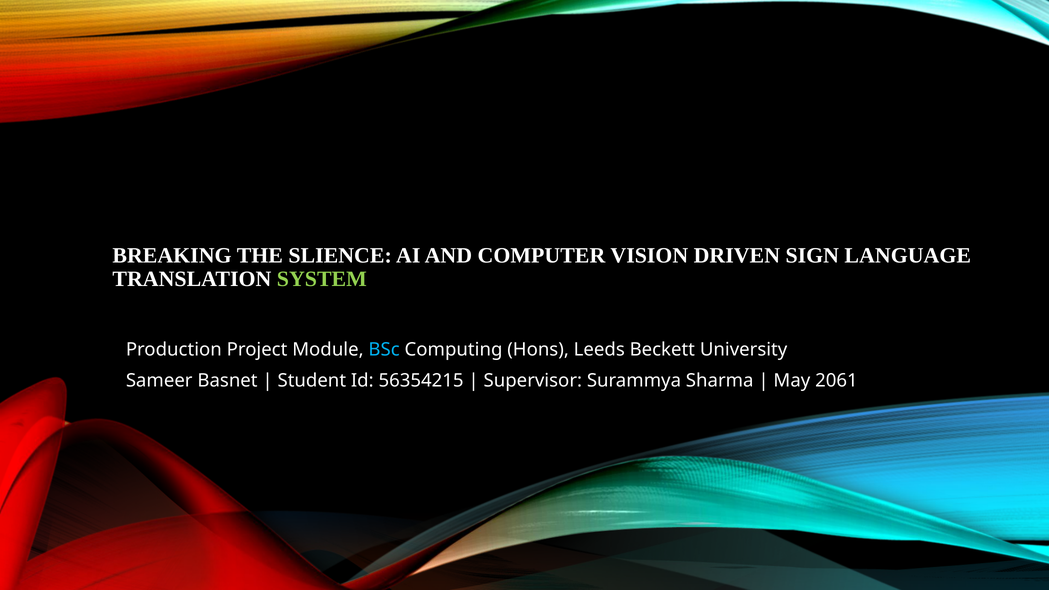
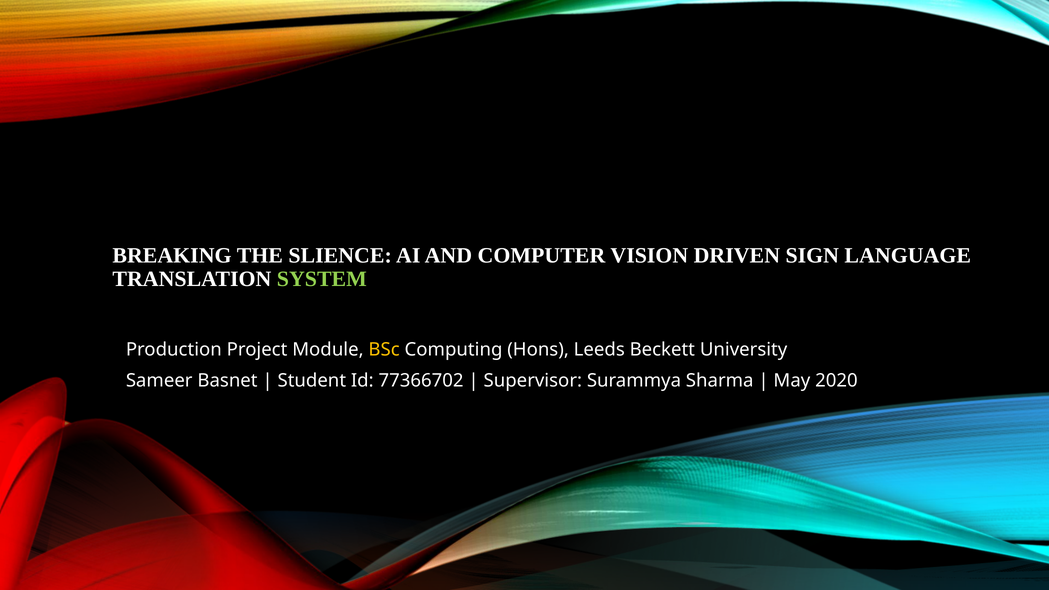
BSc colour: light blue -> yellow (384, 350)
56354215: 56354215 -> 77366702 (421, 381)
2061: 2061 -> 2020 (836, 381)
